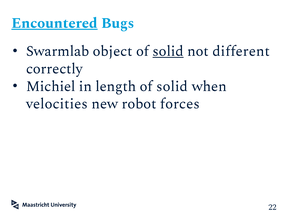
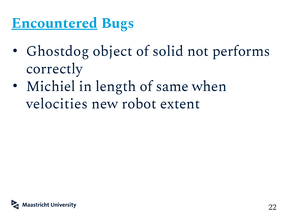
Swarmlab: Swarmlab -> Ghostdog (58, 51)
solid underline: present -> none (168, 51)
different: different -> performs (241, 51)
solid: solid -> same (172, 86)
forces: forces -> extent (180, 103)
